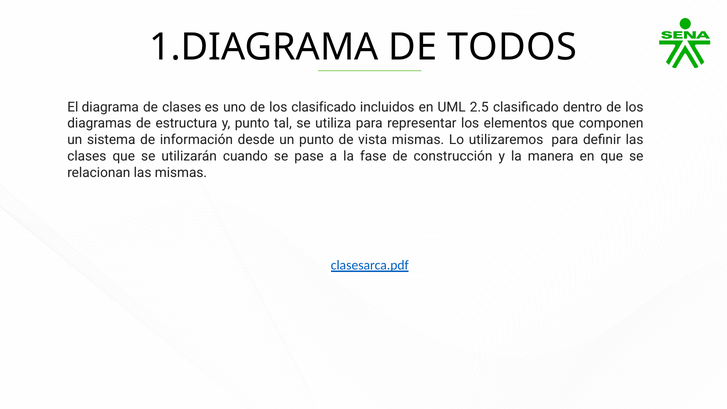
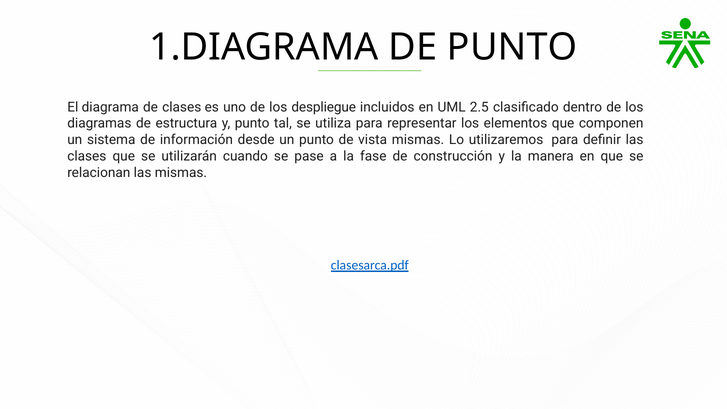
DE TODOS: TODOS -> PUNTO (512, 47)
los clasificado: clasificado -> despliegue (324, 107)
